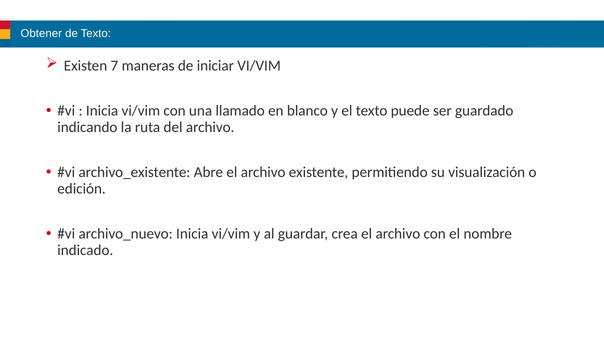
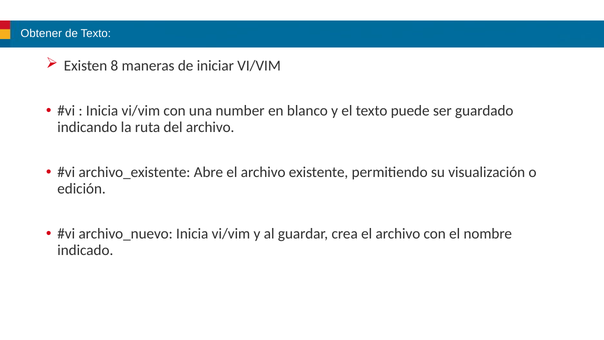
7: 7 -> 8 (114, 66)
llamado: llamado -> number (240, 111)
